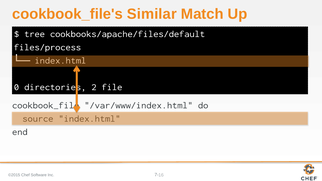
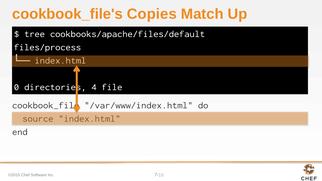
Similar: Similar -> Copies (152, 14)
2: 2 -> 4 (94, 87)
